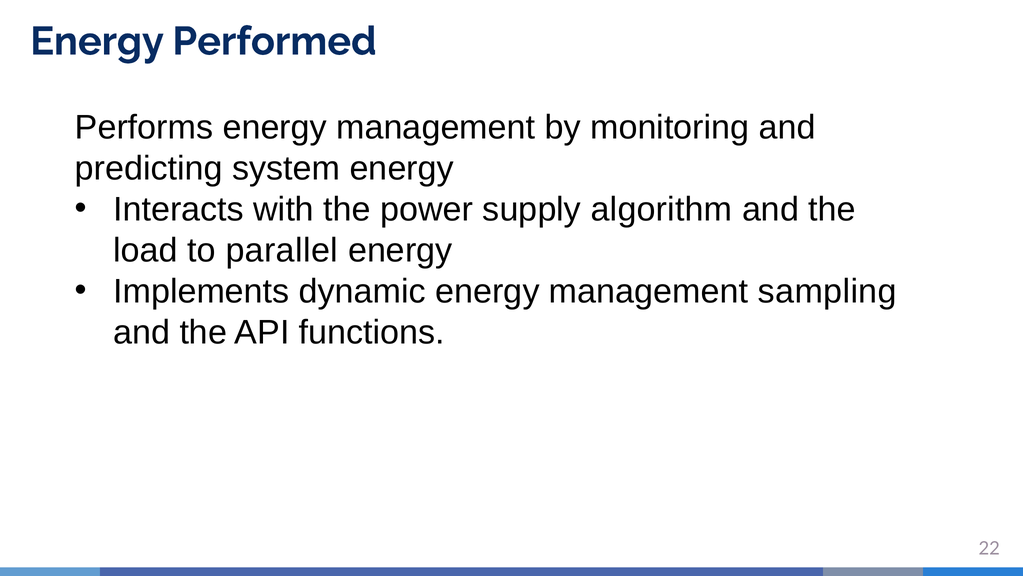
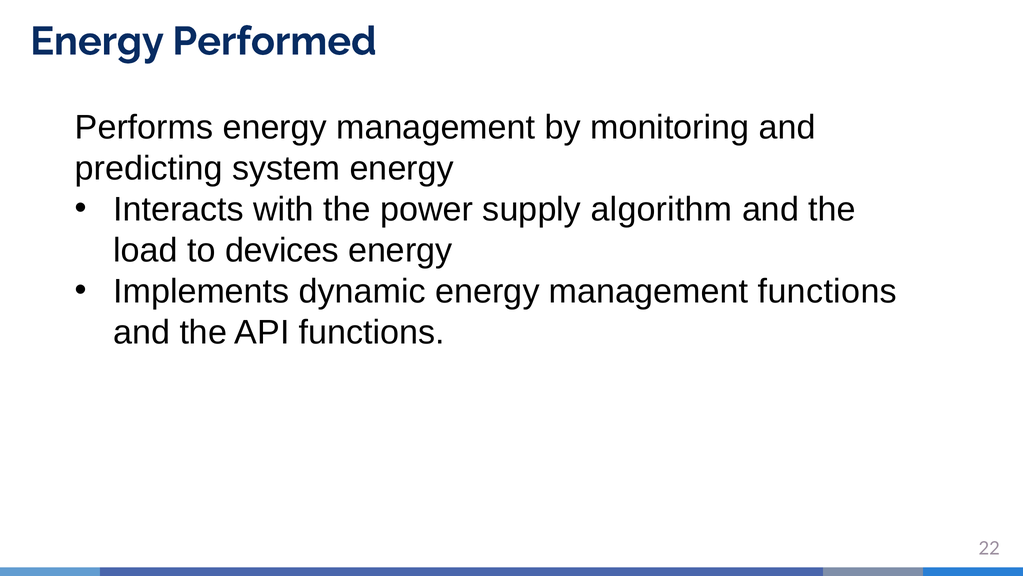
parallel: parallel -> devices (282, 250)
management sampling: sampling -> functions (827, 291)
